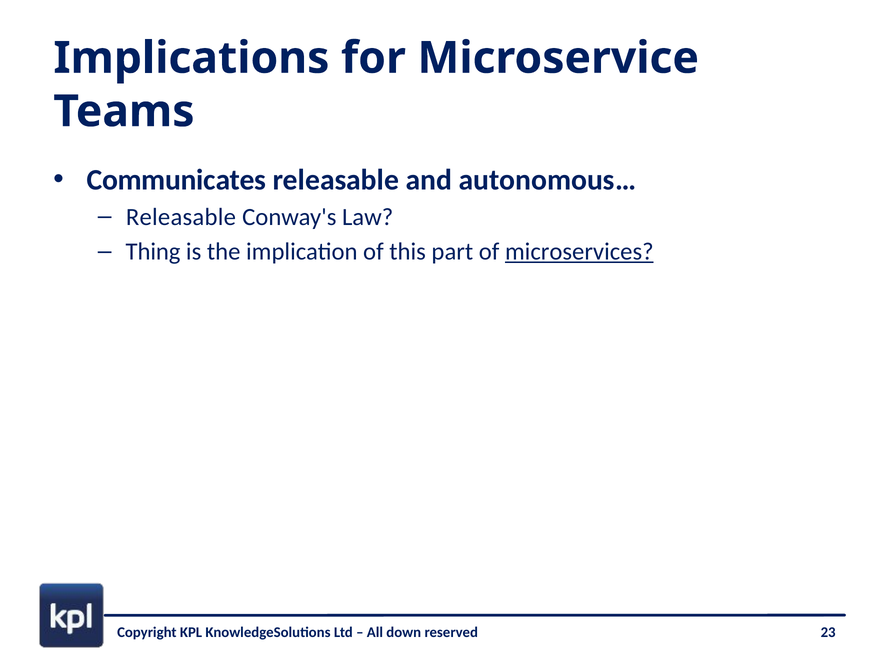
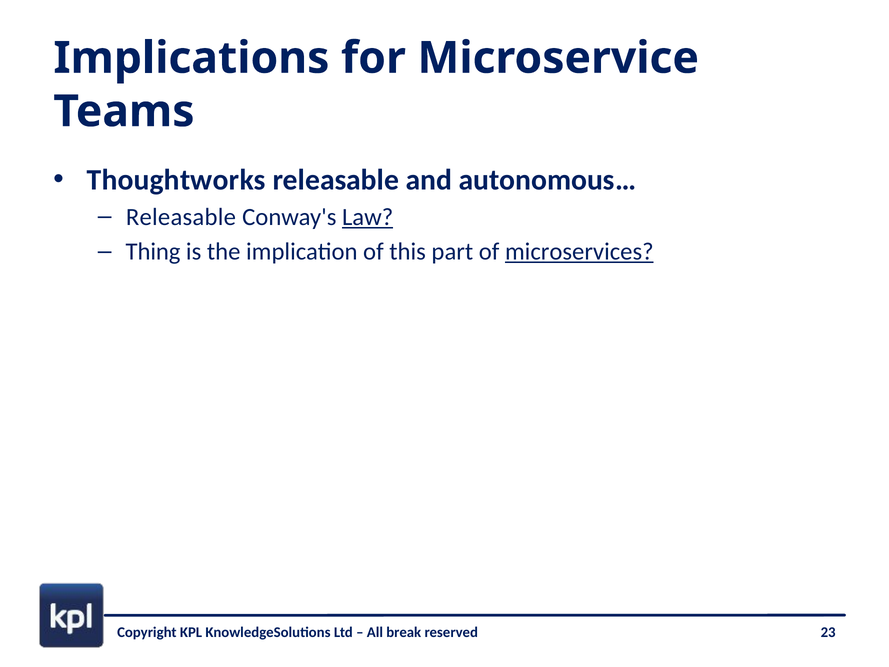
Communicates: Communicates -> Thoughtworks (176, 180)
Law underline: none -> present (368, 217)
down: down -> break (404, 632)
